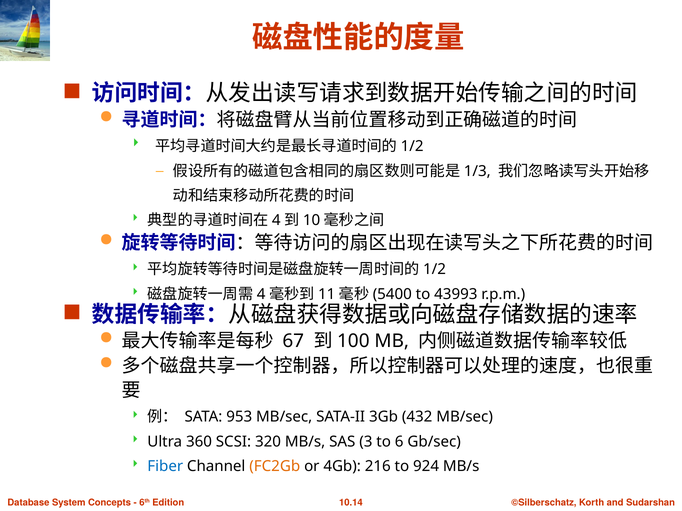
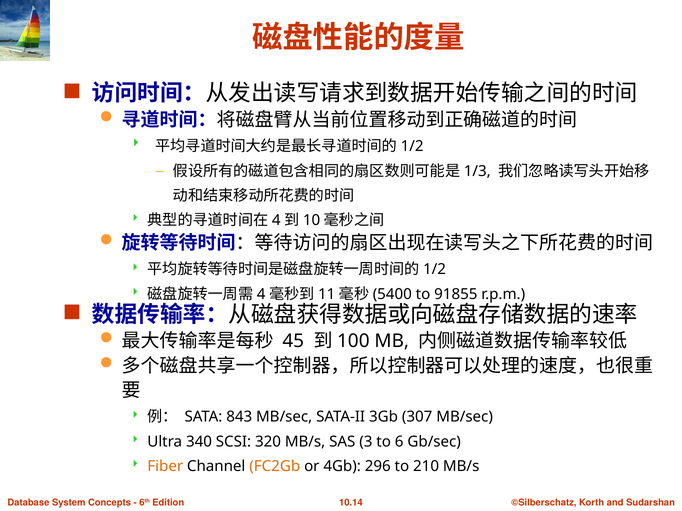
43993: 43993 -> 91855 (456, 294)
67: 67 -> 45 (293, 342)
953: 953 -> 843 (239, 417)
432: 432 -> 307 (417, 417)
360: 360 -> 340 (199, 442)
Fiber colour: blue -> orange (165, 467)
216: 216 -> 296 (378, 467)
924: 924 -> 210 (426, 467)
